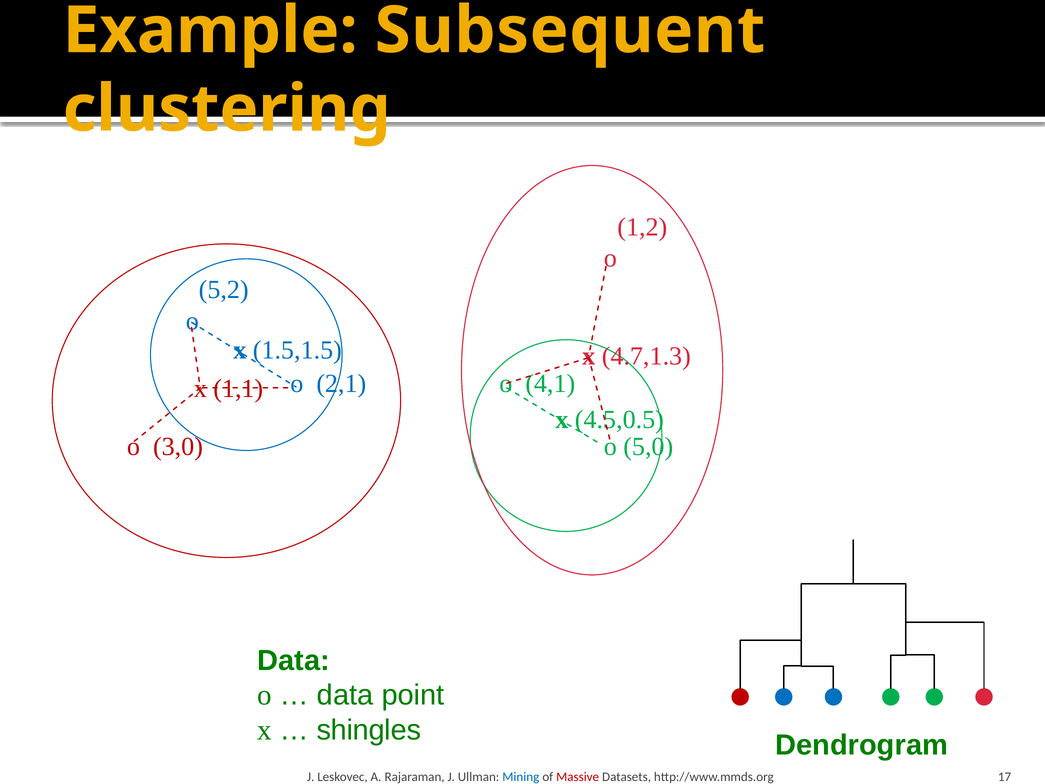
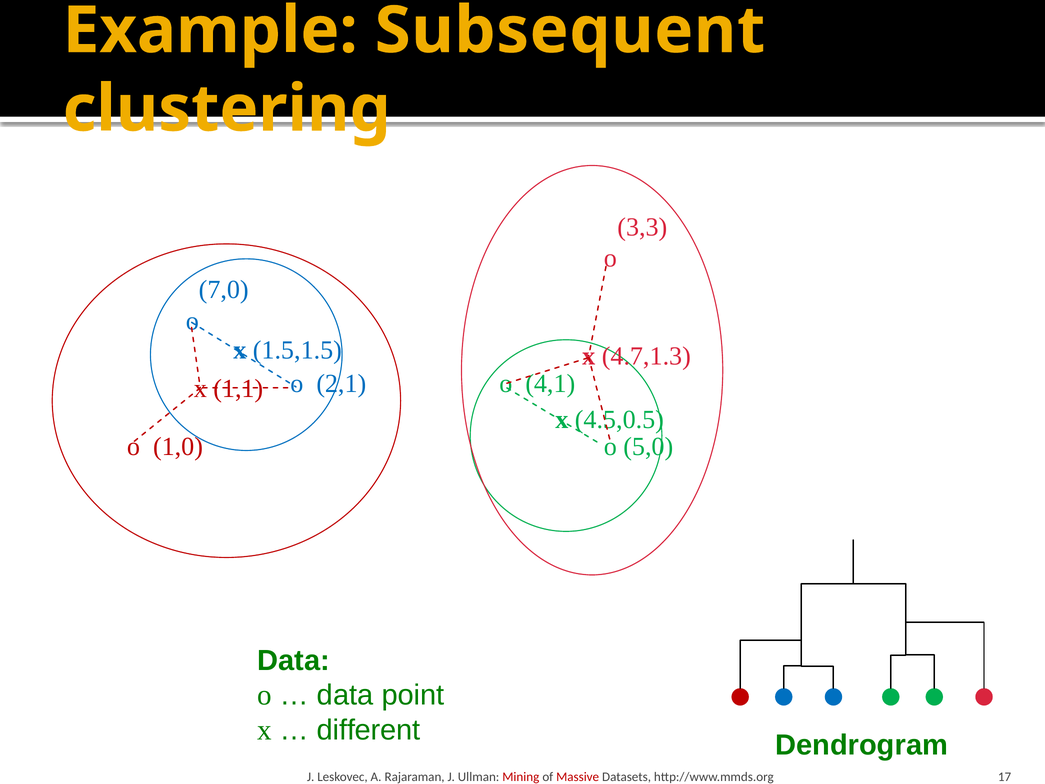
1,2: 1,2 -> 3,3 (642, 227)
5,2: 5,2 -> 7,0 (224, 290)
3,0: 3,0 -> 1,0 (178, 446)
shingles: shingles -> different (369, 730)
Mining colour: blue -> red (521, 777)
